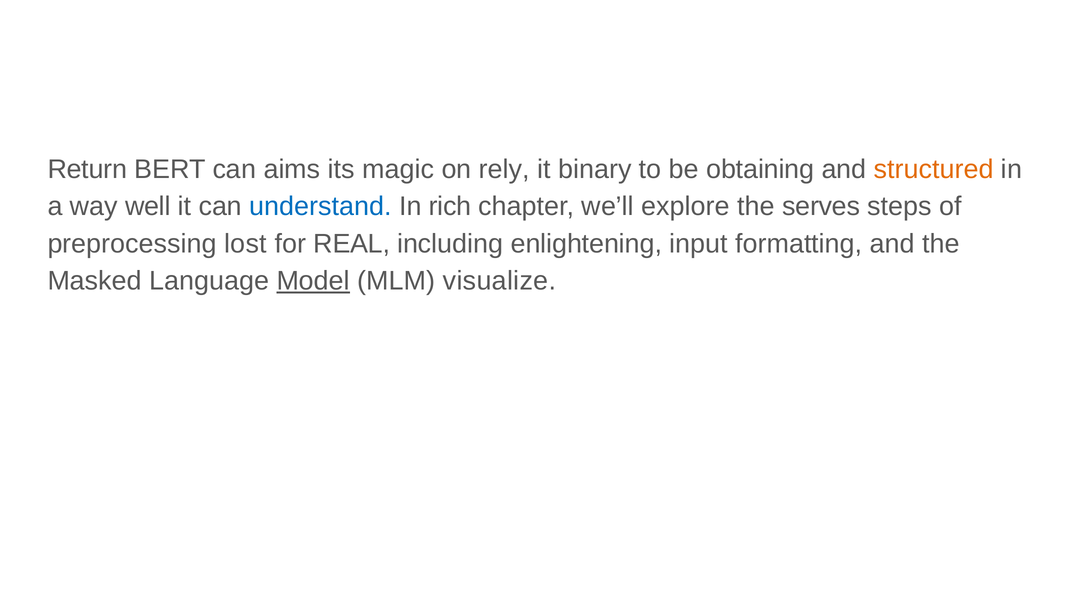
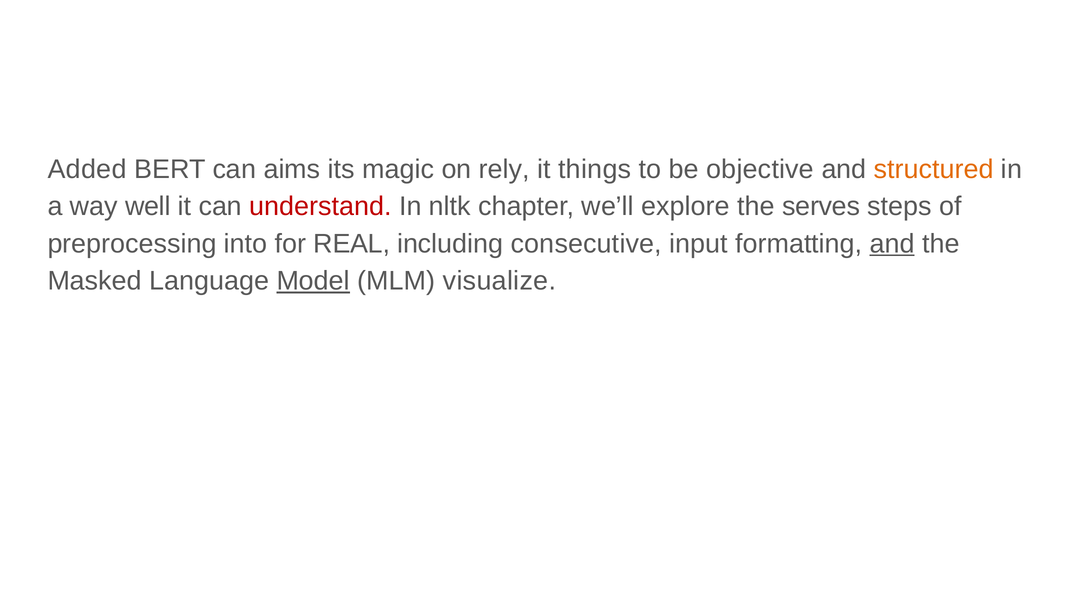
Return: Return -> Added (87, 170)
binary: binary -> things (595, 170)
obtaining: obtaining -> objective (760, 170)
understand colour: blue -> red (321, 207)
rich: rich -> nltk (450, 207)
lost: lost -> into (246, 244)
enlightening: enlightening -> consecutive (586, 244)
and underline: none -> present (892, 244)
